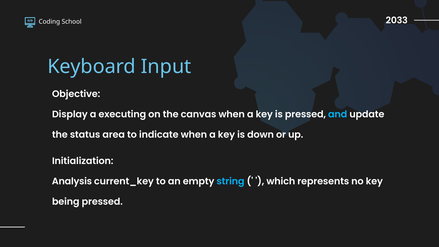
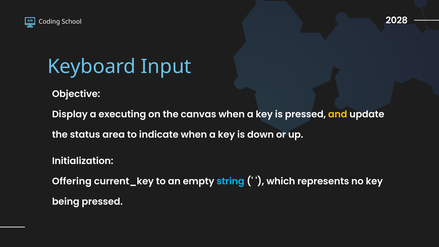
2033: 2033 -> 2028 (397, 21)
and colour: light blue -> yellow (338, 114)
Analysis: Analysis -> Offering (72, 181)
